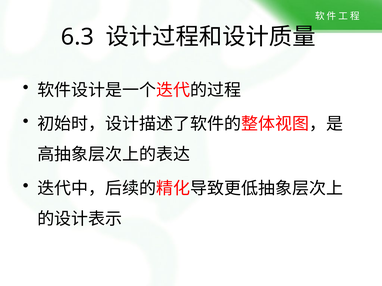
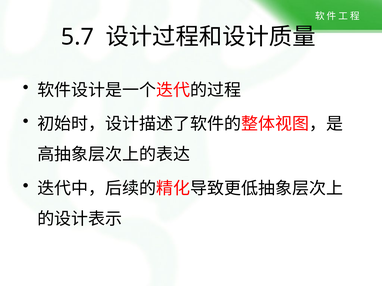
6.3: 6.3 -> 5.7 (77, 37)
